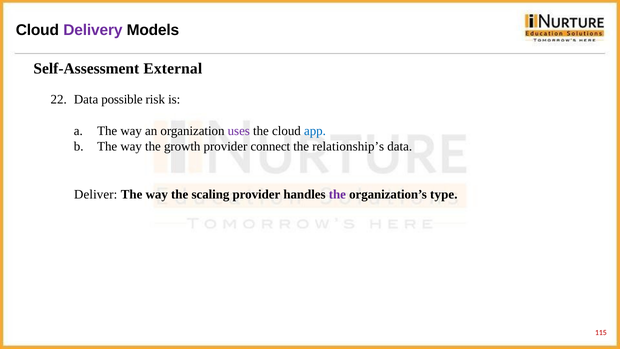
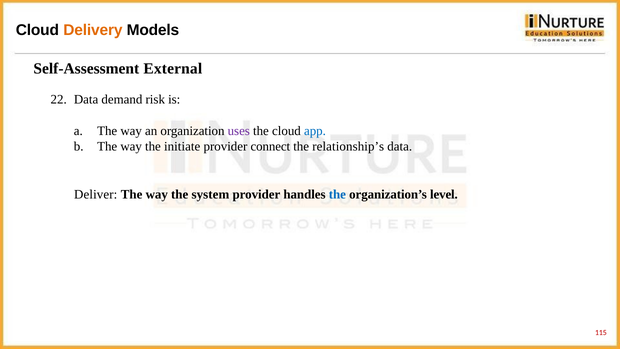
Delivery colour: purple -> orange (93, 30)
possible: possible -> demand (122, 99)
growth: growth -> initiate (182, 147)
scaling: scaling -> system (210, 194)
the colour: purple -> blue (337, 194)
type: type -> level (444, 194)
